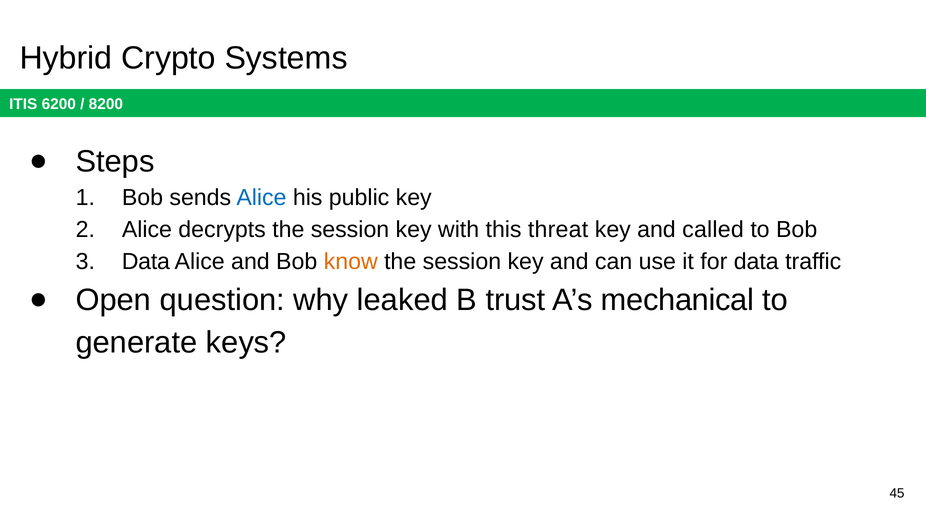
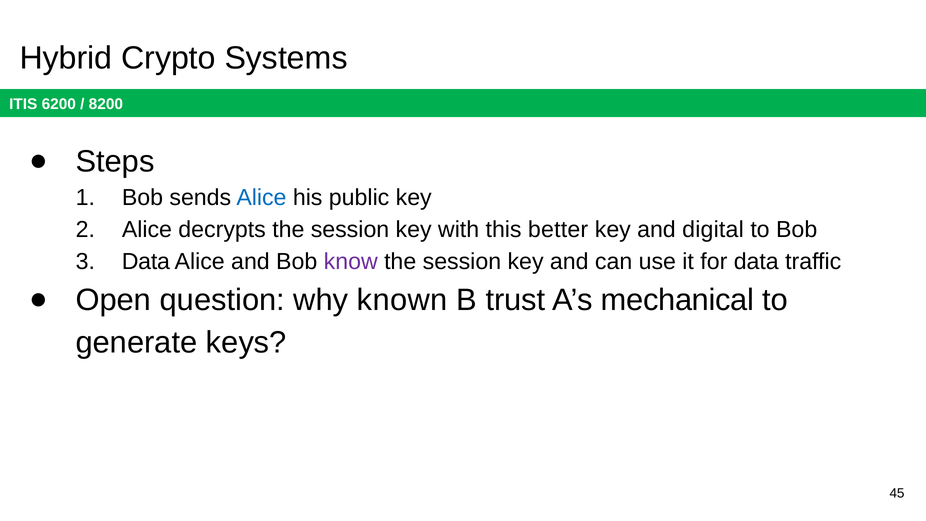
threat: threat -> better (558, 230)
called: called -> digital (713, 230)
know colour: orange -> purple (351, 262)
leaked: leaked -> known (402, 300)
